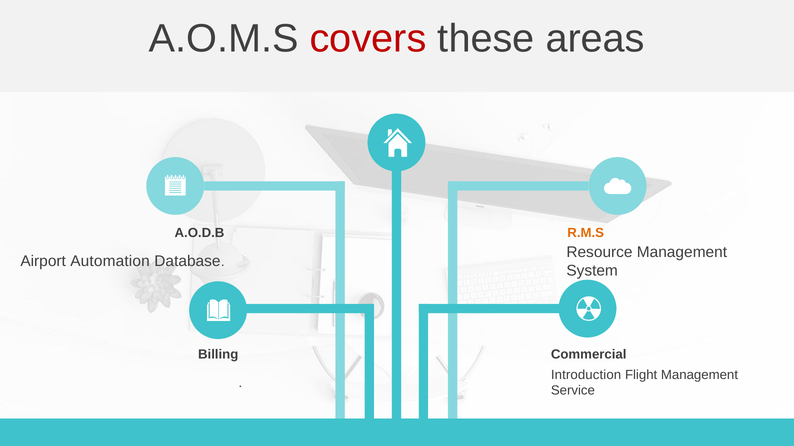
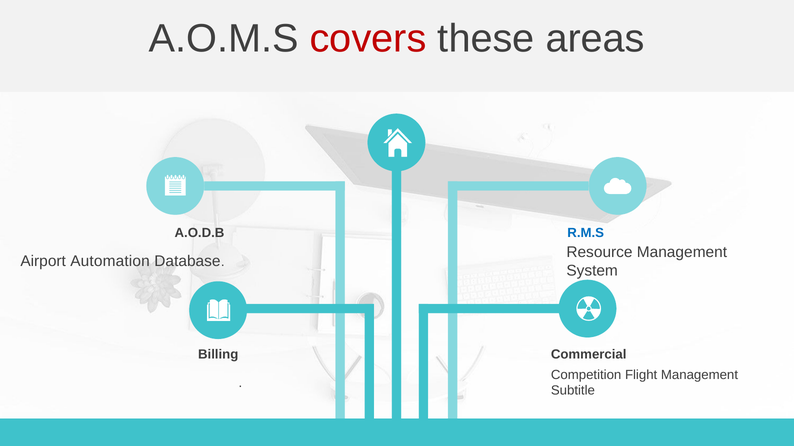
R.M.S colour: orange -> blue (586, 233)
Introduction: Introduction -> Competition (586, 375)
Service: Service -> Subtitle (573, 391)
